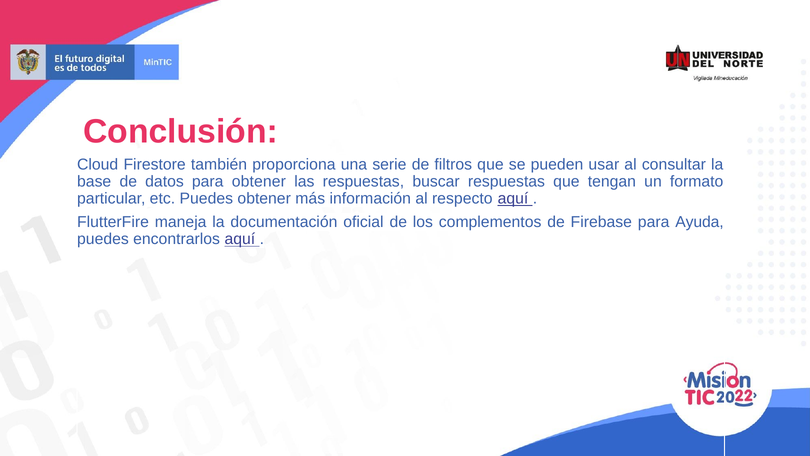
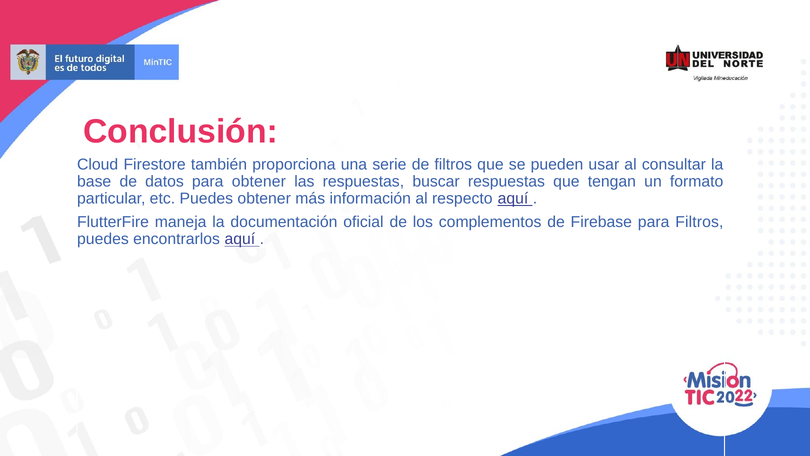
para Ayuda: Ayuda -> Filtros (699, 222)
